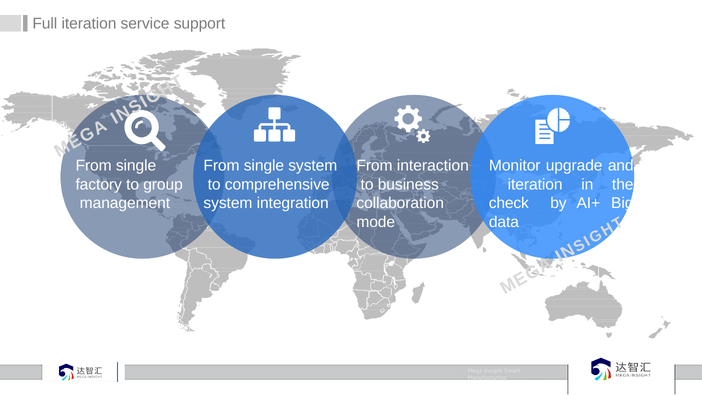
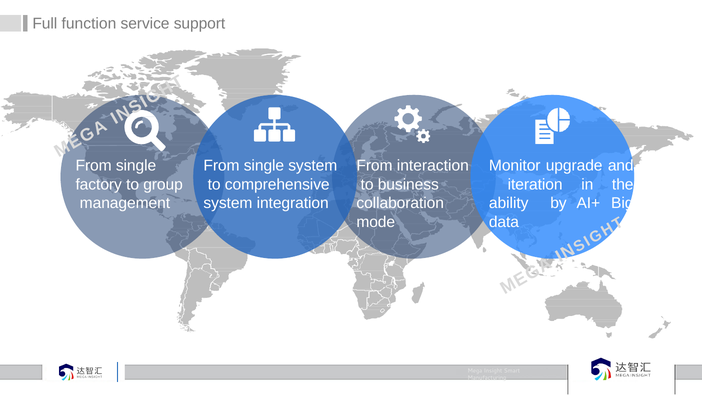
Full iteration: iteration -> function (89, 24)
check: check -> ability (509, 203)
